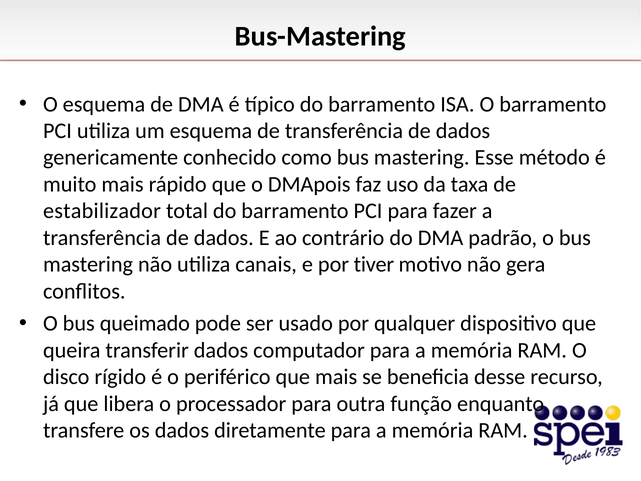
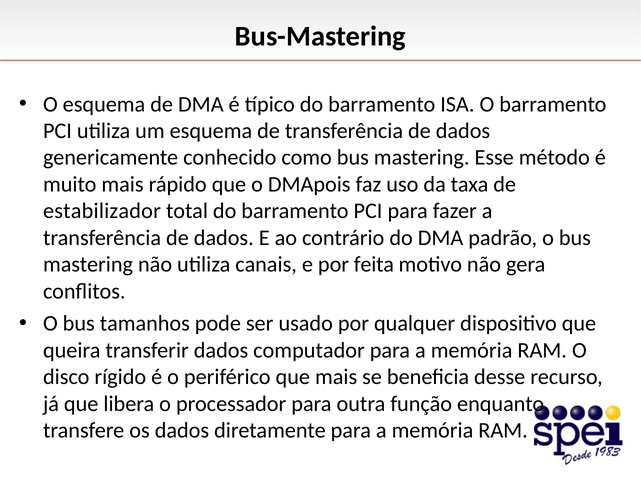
tiver: tiver -> feita (374, 264)
queimado: queimado -> tamanhos (145, 323)
